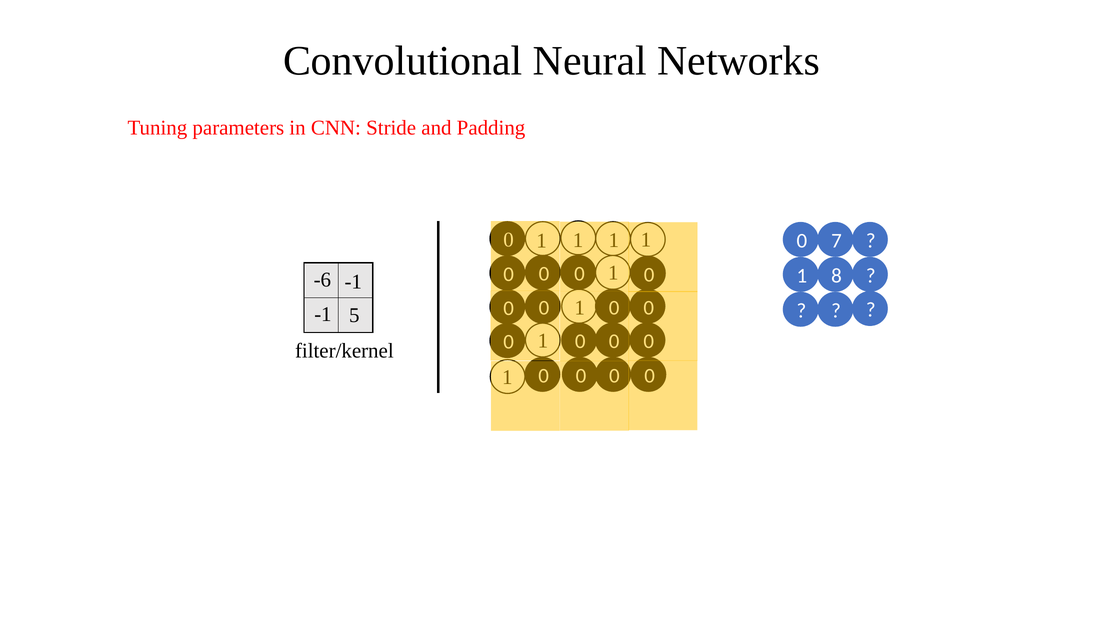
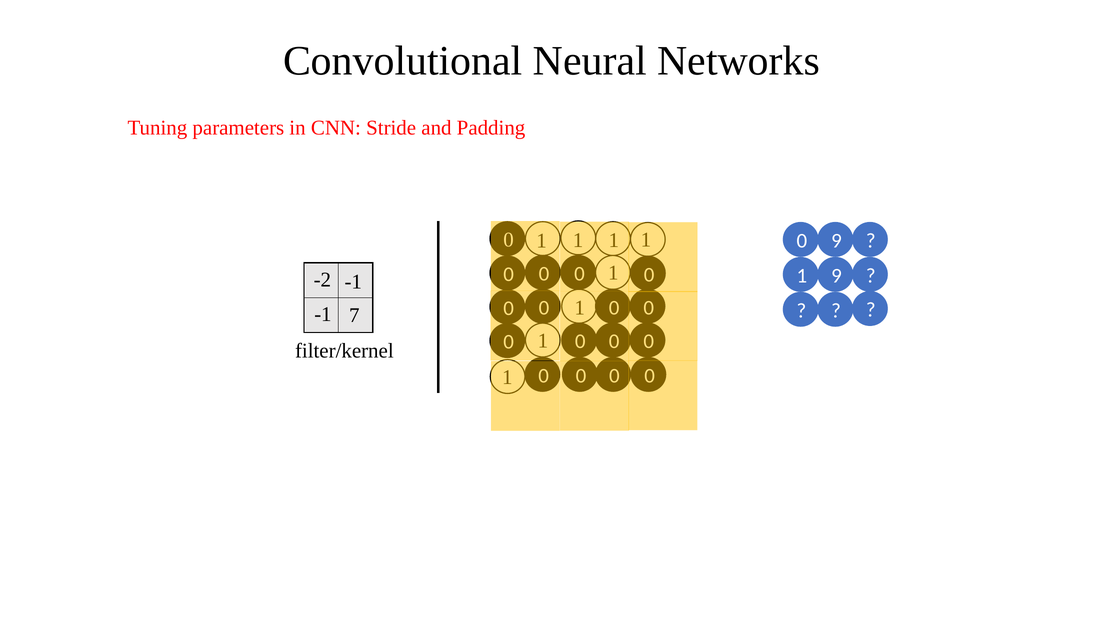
0 7: 7 -> 9 (837, 241)
1 8: 8 -> 9 (837, 276)
-6: -6 -> -2 (322, 280)
5: 5 -> 7 (354, 315)
